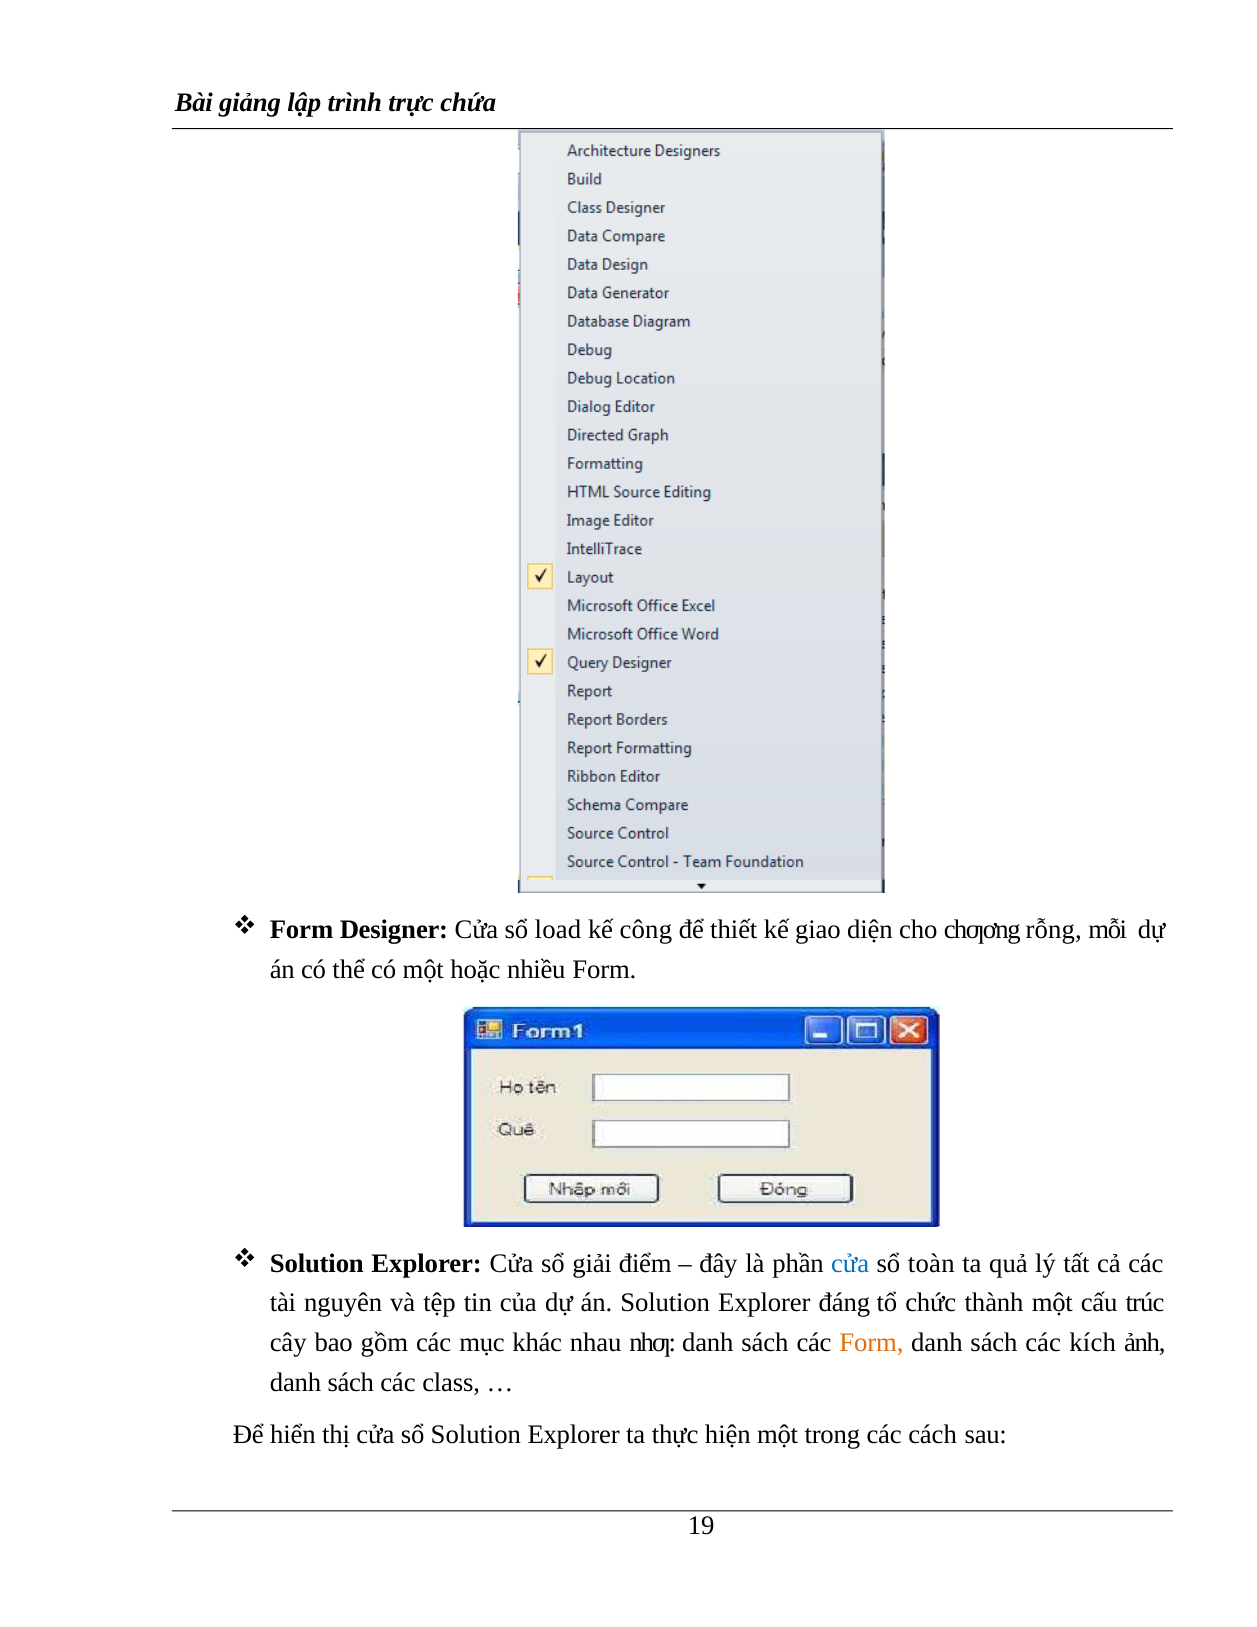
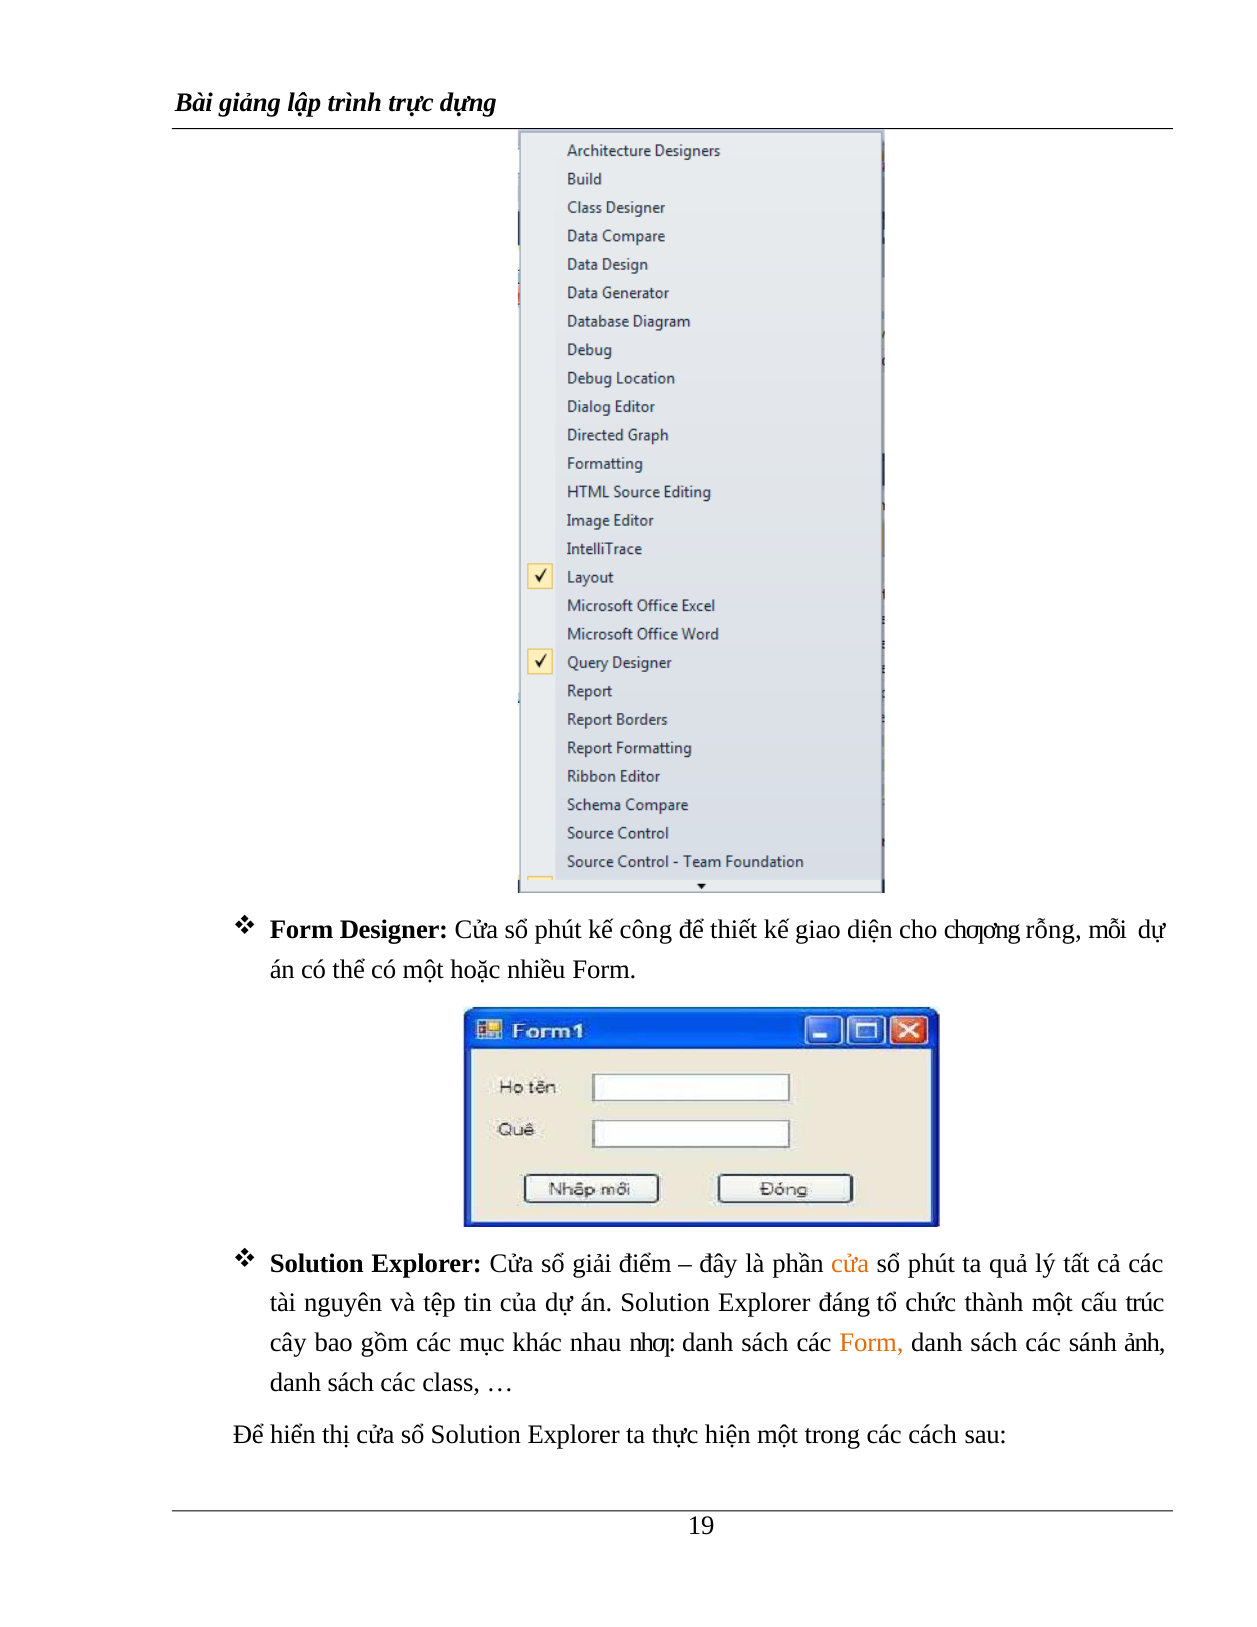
chứa: chứa -> dựng (468, 103)
Designer Cửa sổ load: load -> phút (558, 930)
cửa colour: blue -> orange (850, 1263)
toàn: toàn -> phút (931, 1263)
kích: kích -> sánh (1093, 1342)
